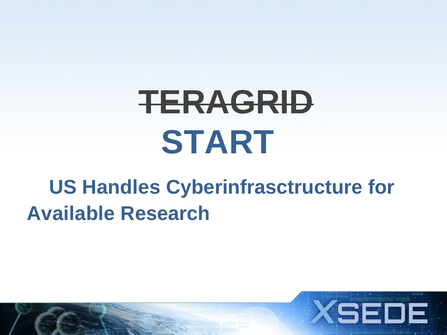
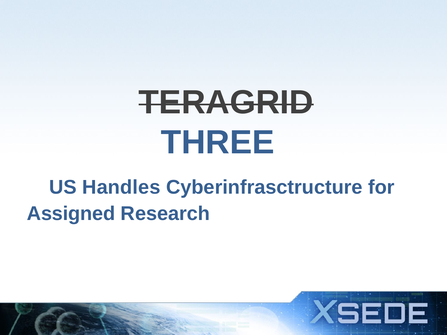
START: START -> THREE (218, 143)
Available: Available -> Assigned (71, 214)
